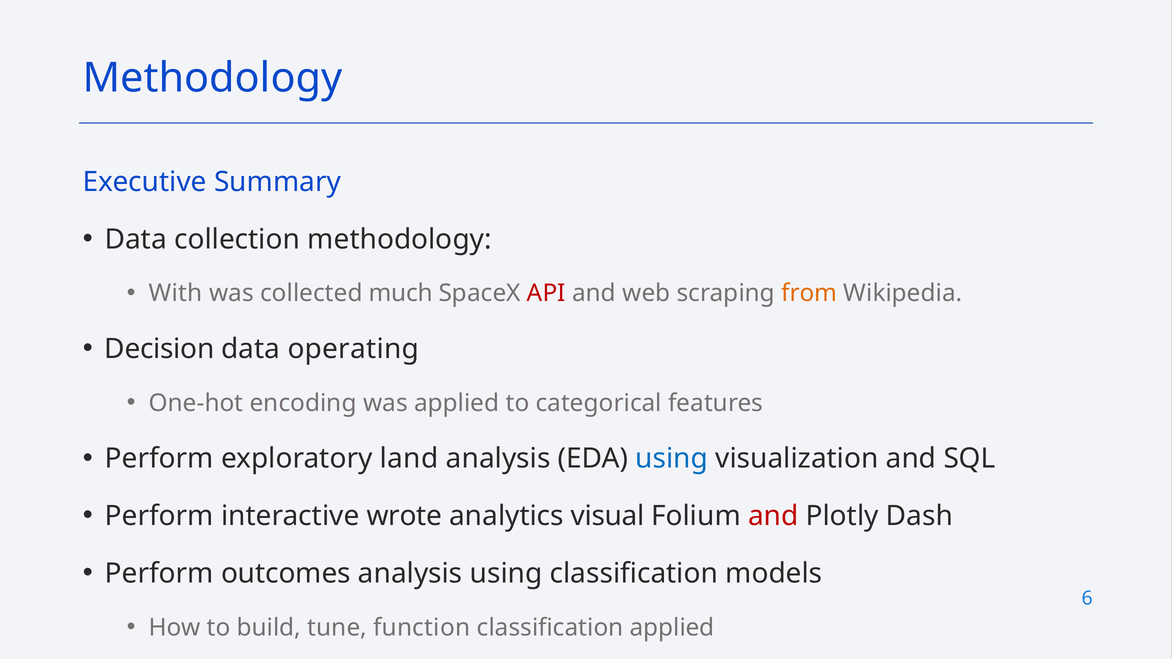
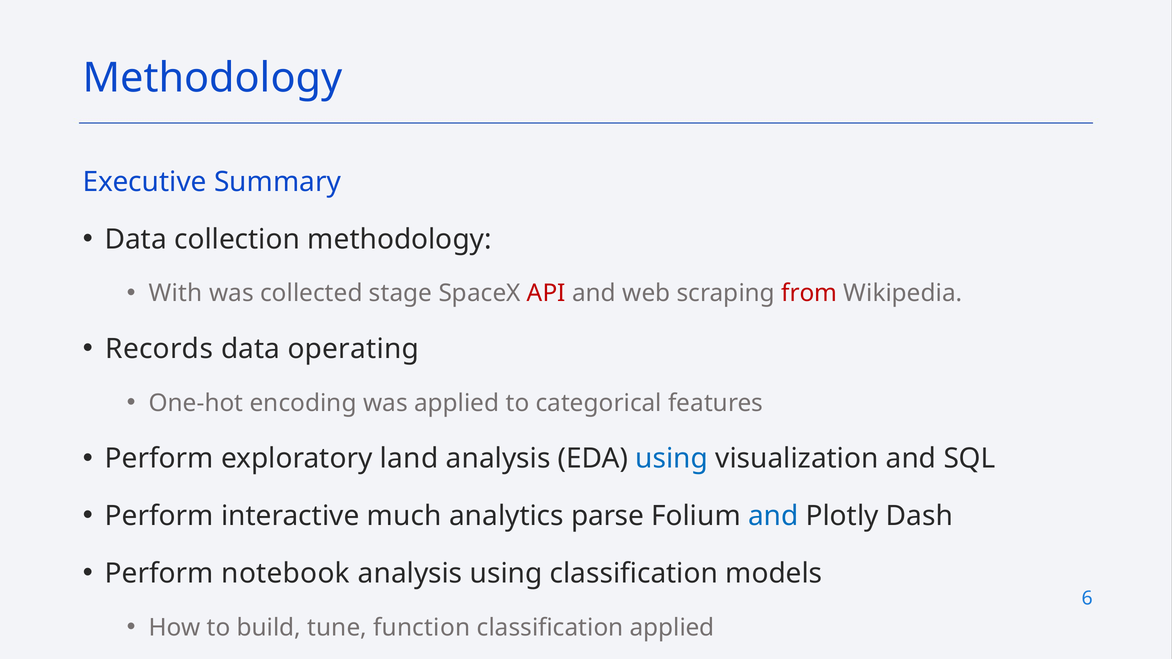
much: much -> stage (401, 294)
from colour: orange -> red (809, 294)
Decision: Decision -> Records (159, 349)
wrote: wrote -> much (404, 516)
visual: visual -> parse (608, 516)
and colour: red -> blue (773, 516)
outcomes: outcomes -> notebook (286, 574)
